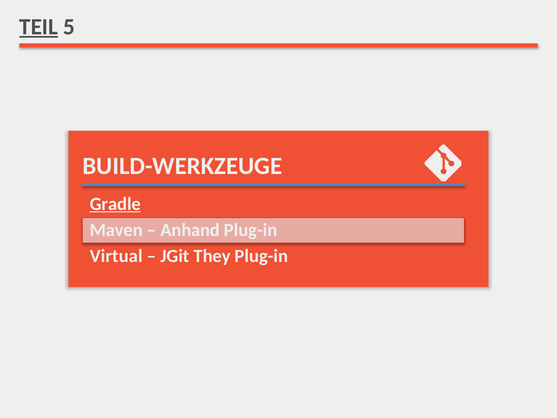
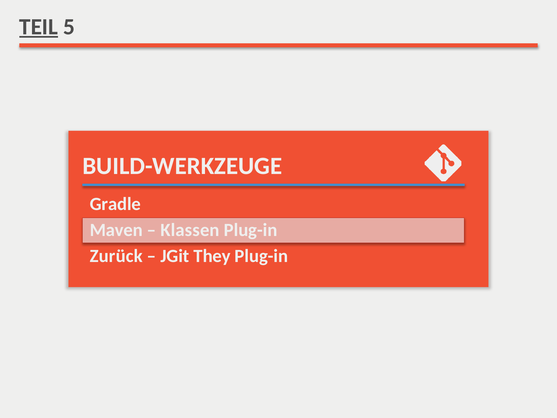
Gradle underline: present -> none (115, 204)
Anhand: Anhand -> Klassen (190, 230)
Virtual: Virtual -> Zurück (116, 256)
